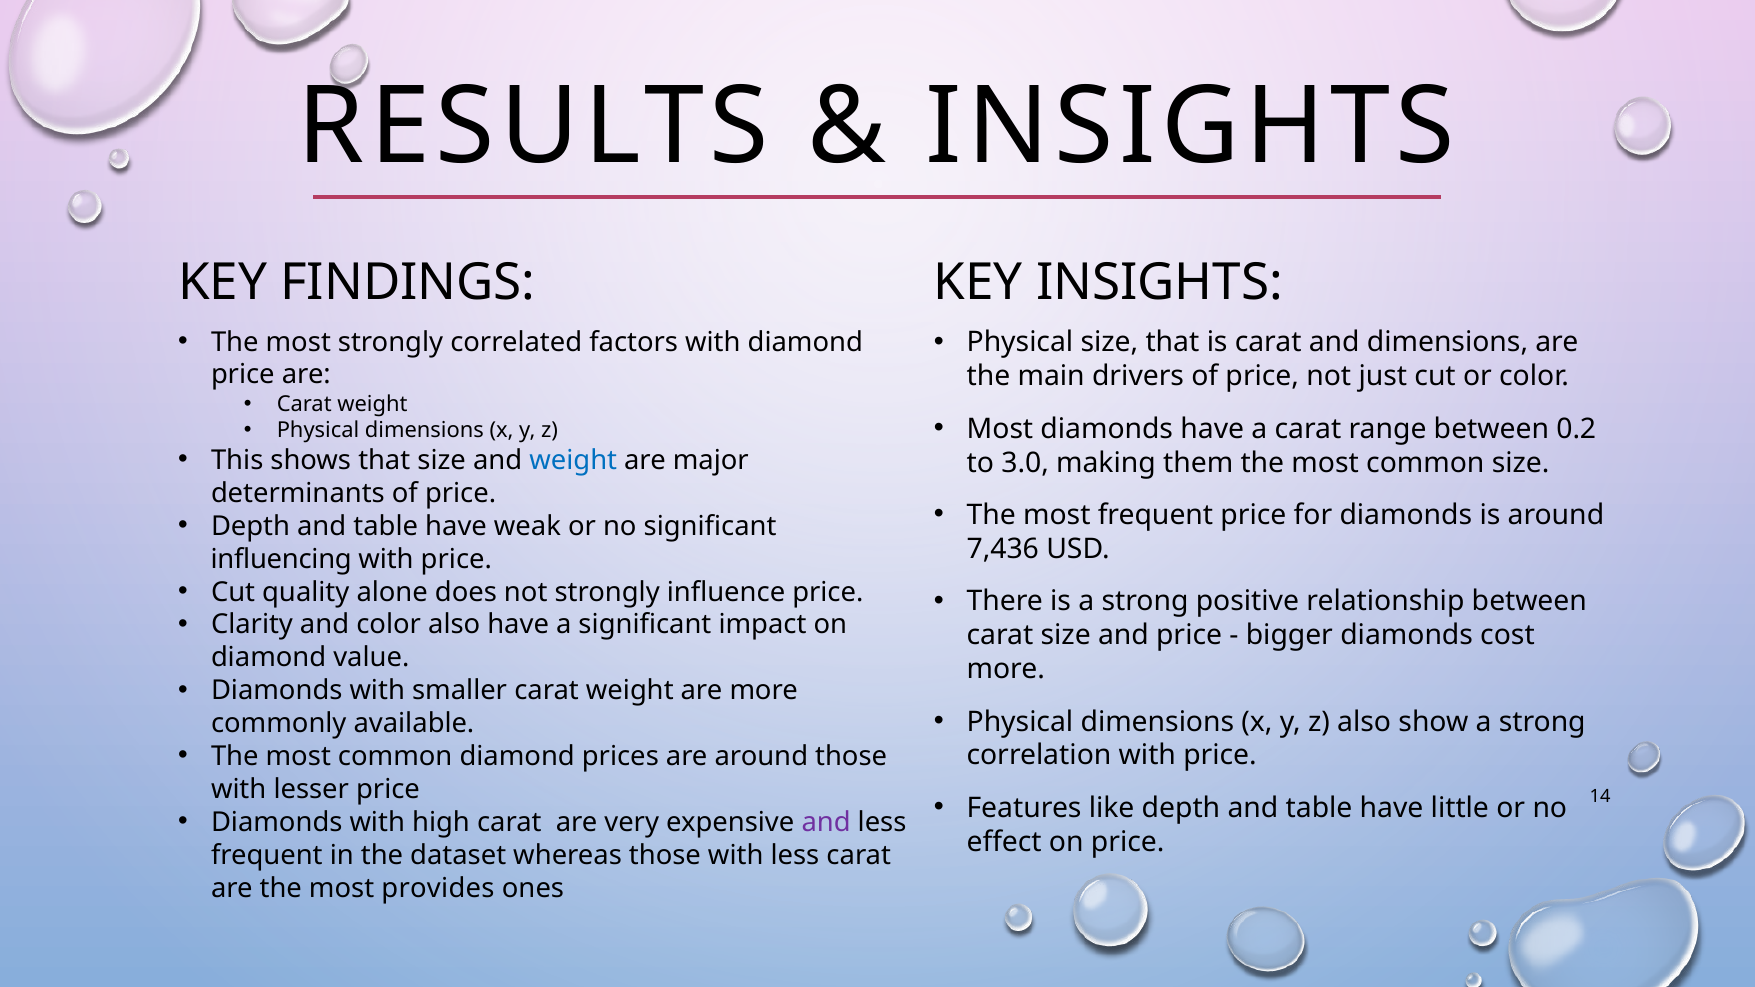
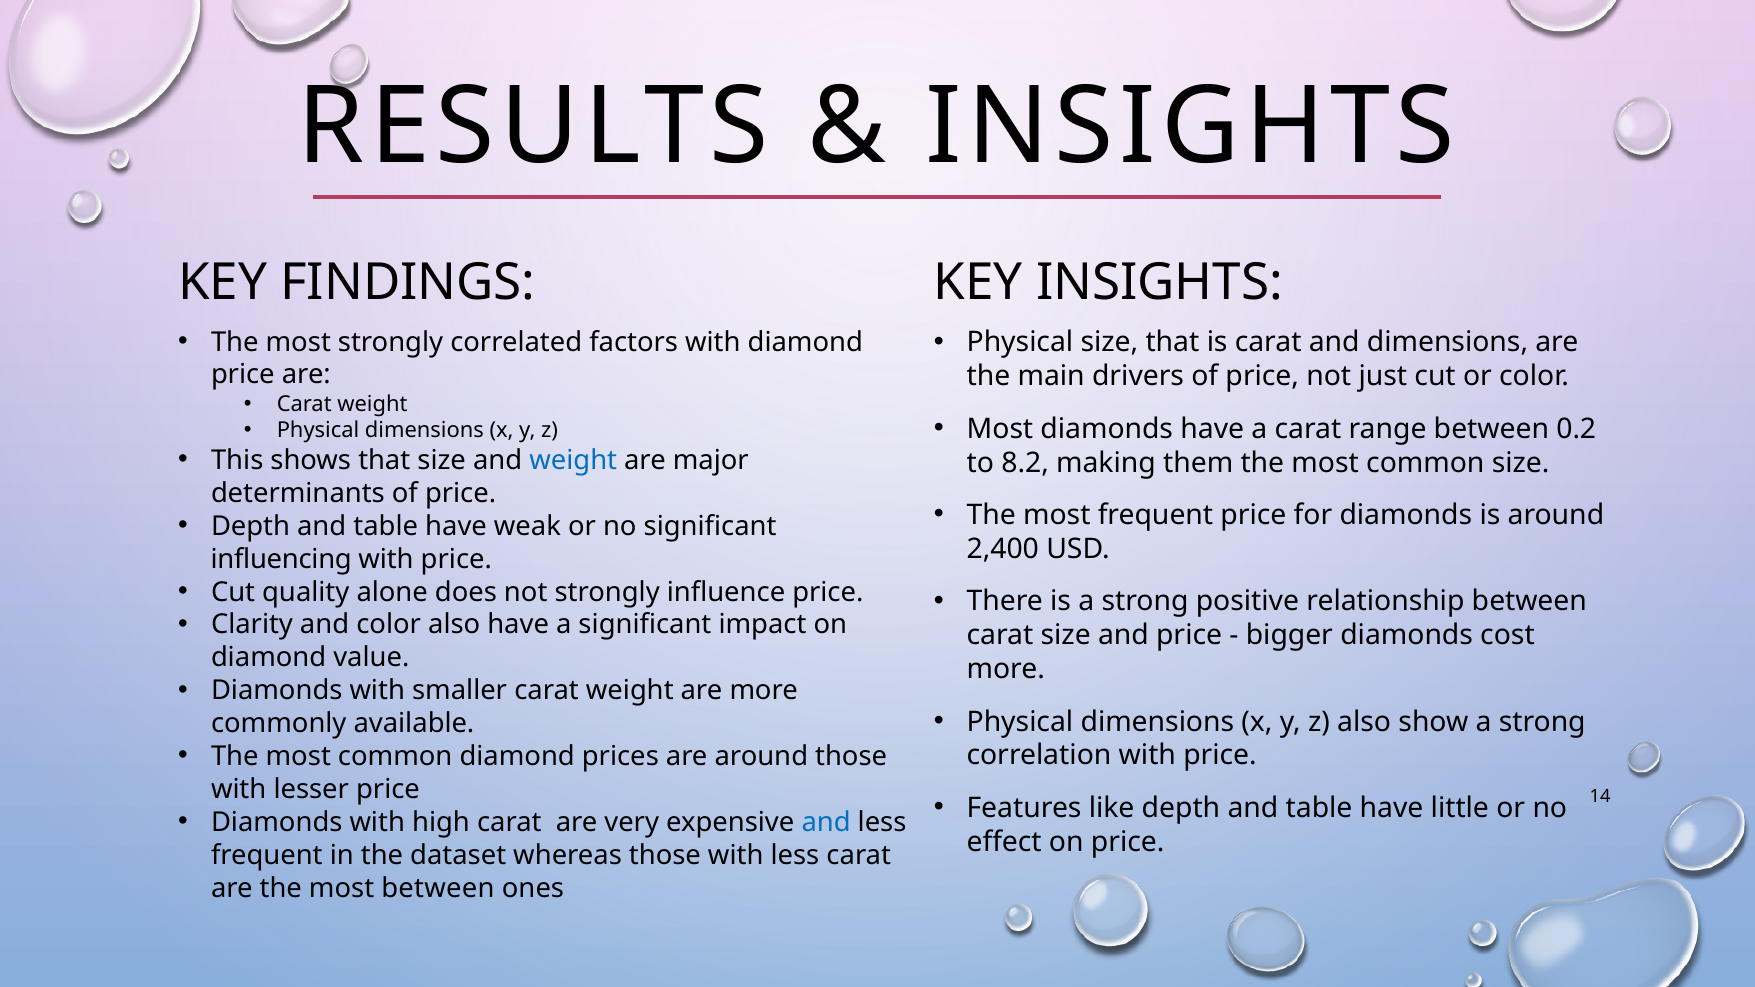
3.0: 3.0 -> 8.2 (1025, 463)
7,436: 7,436 -> 2,400 (1003, 549)
and colour: purple -> blue (826, 822)
most provides: provides -> between (438, 888)
